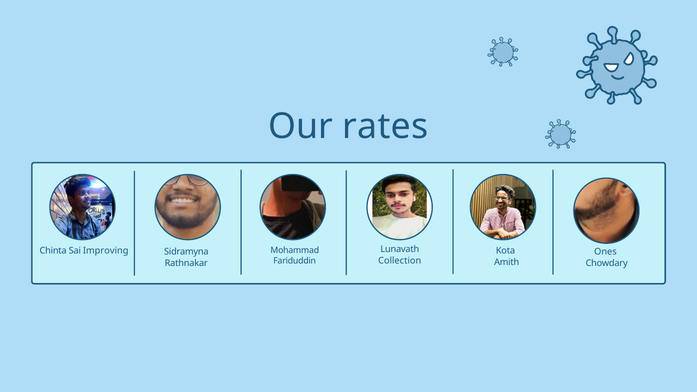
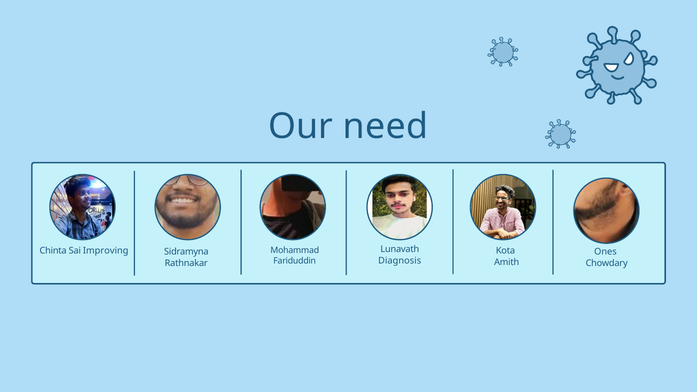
rates: rates -> need (385, 126)
Collection: Collection -> Diagnosis (400, 261)
